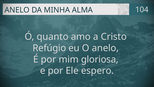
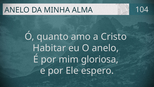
Refúgio: Refúgio -> Habitar (49, 48)
